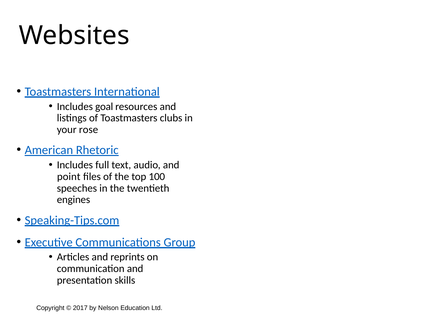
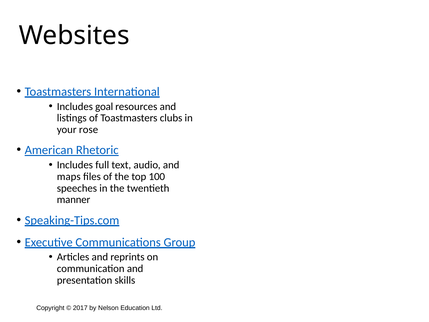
point: point -> maps (69, 176)
engines: engines -> manner (74, 200)
